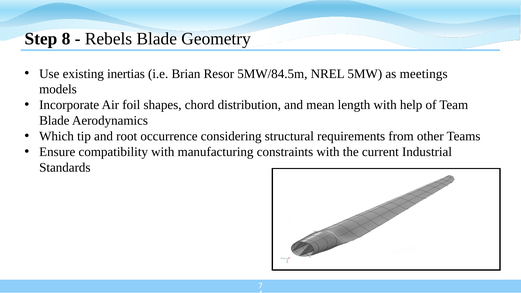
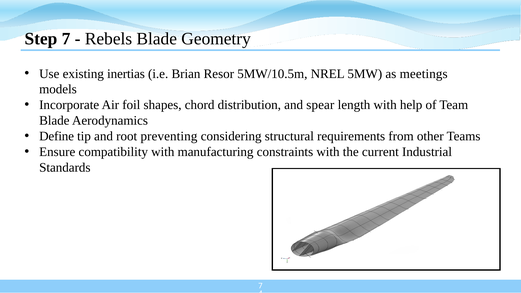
Step 8: 8 -> 7 (66, 39)
5MW/84.5m: 5MW/84.5m -> 5MW/10.5m (272, 74)
mean: mean -> spear (320, 105)
Which: Which -> Define (57, 136)
occurrence: occurrence -> preventing (169, 136)
